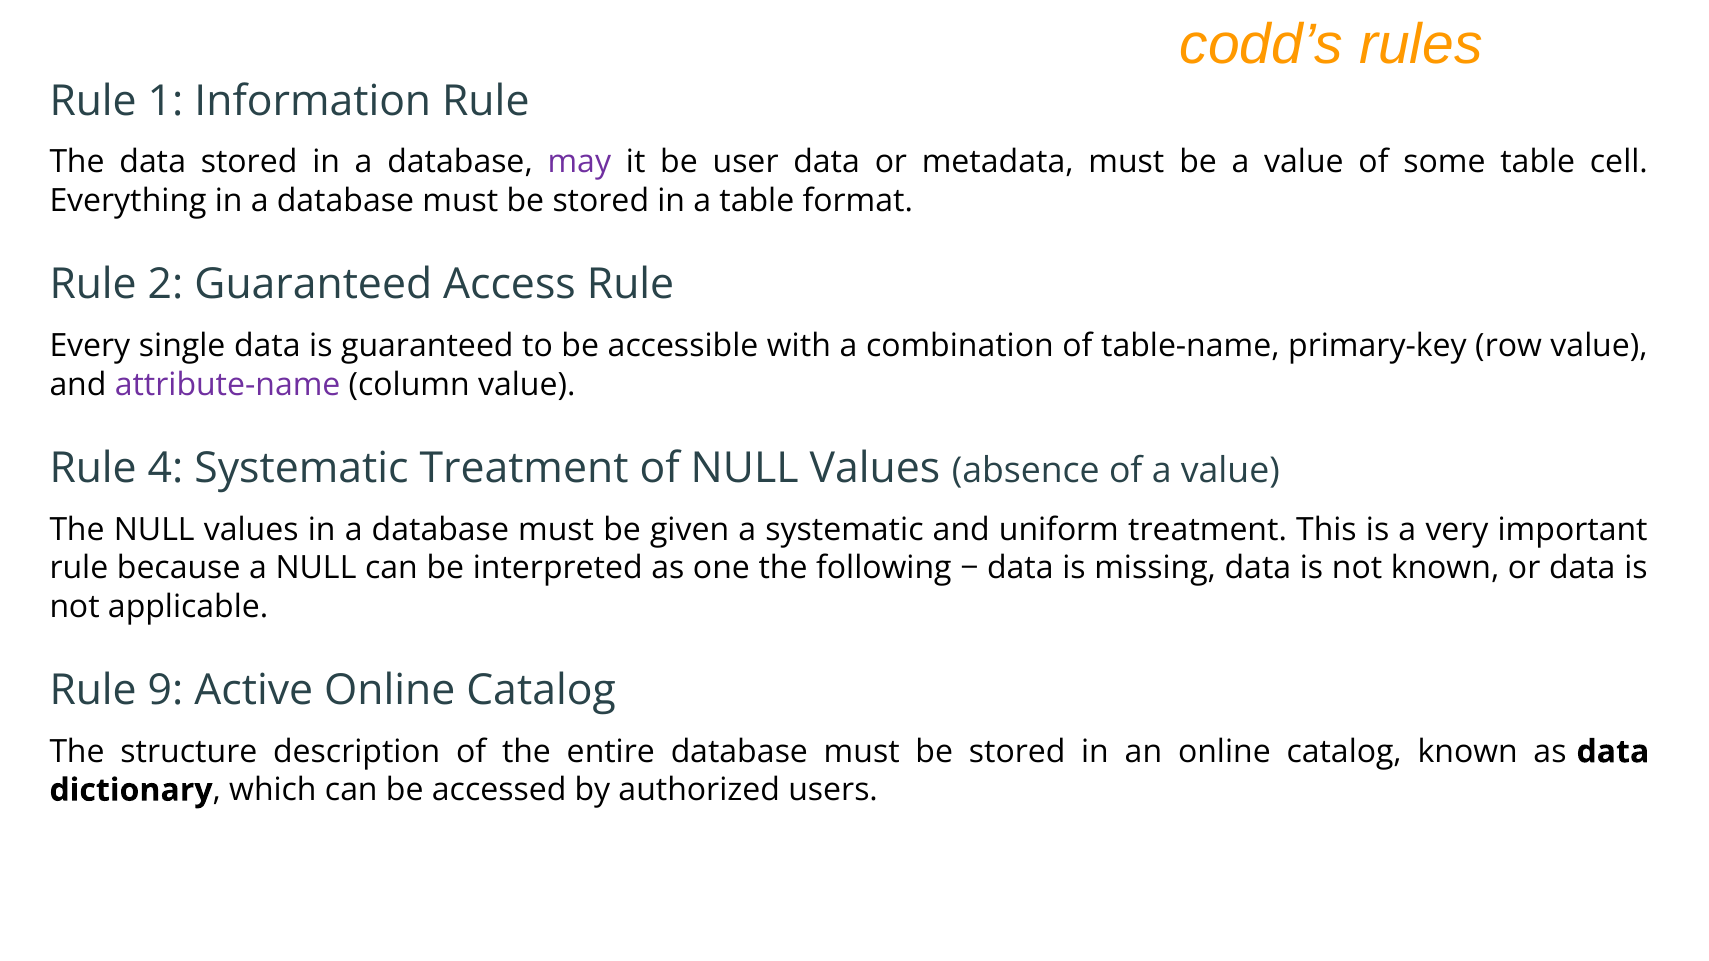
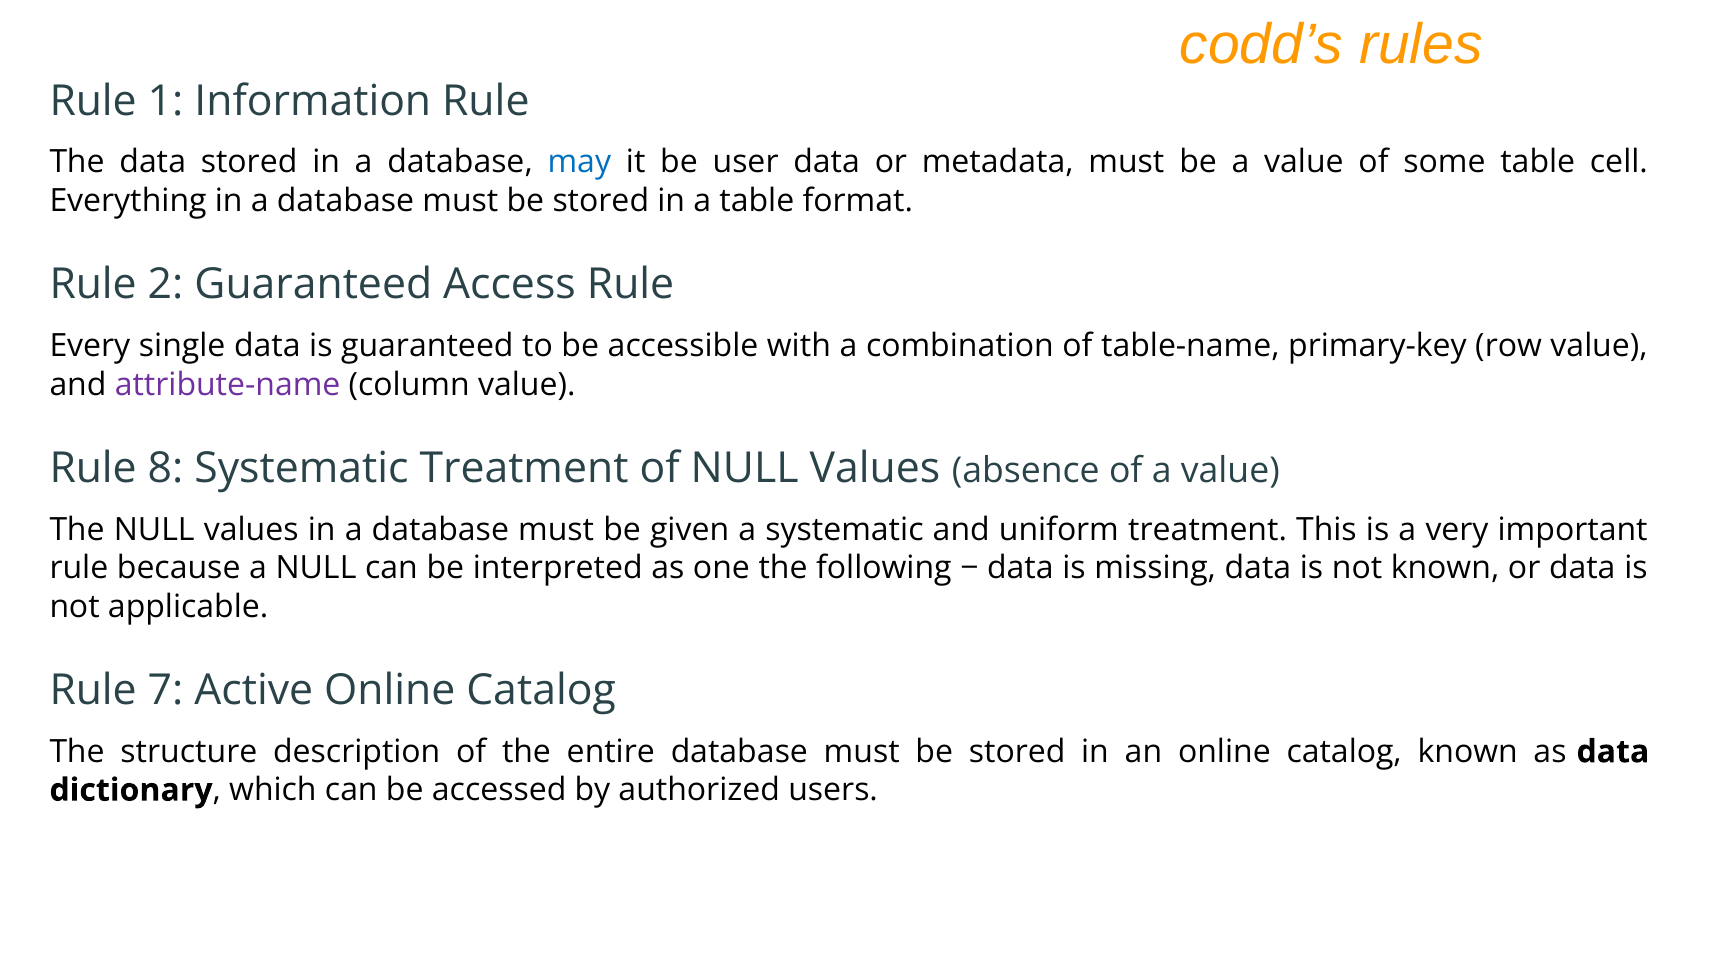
may colour: purple -> blue (579, 162)
4: 4 -> 8 (166, 469)
9: 9 -> 7 (166, 691)
